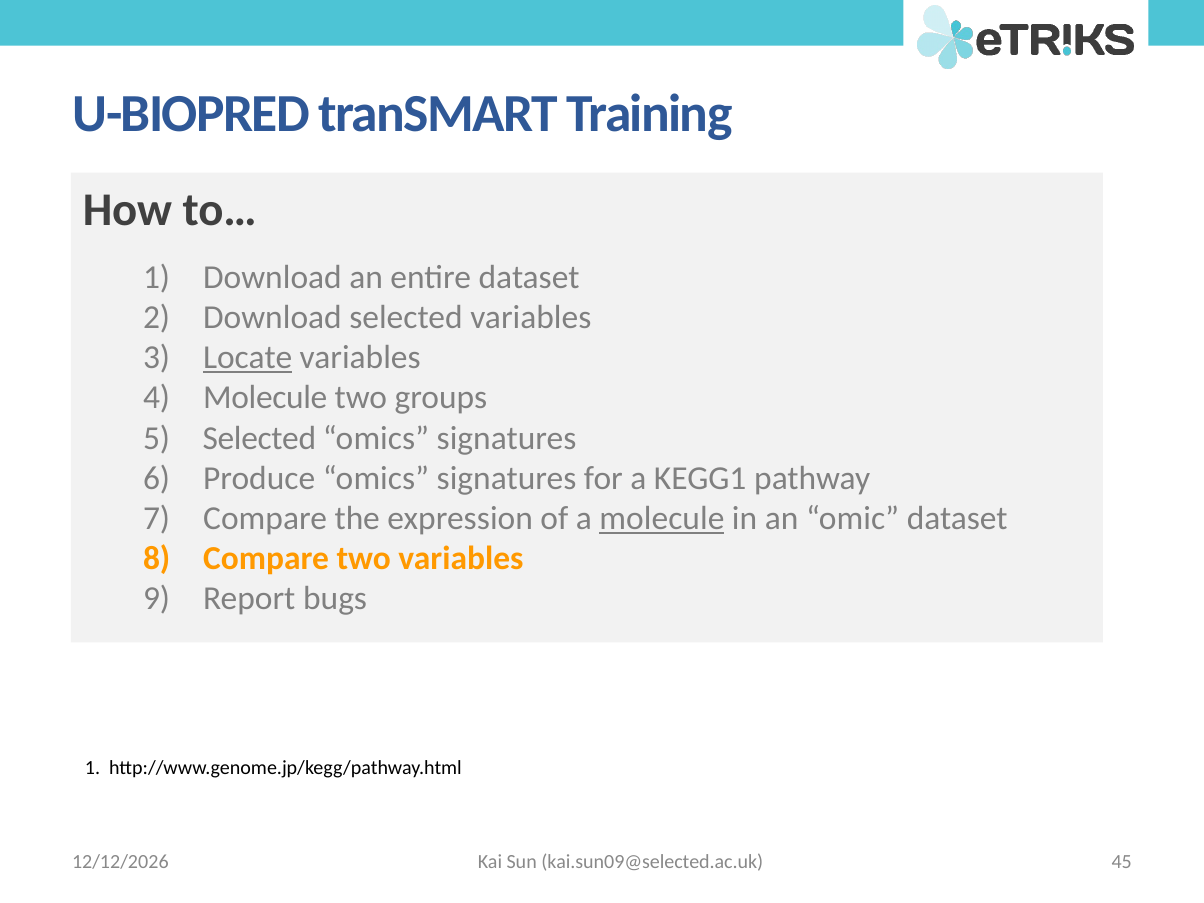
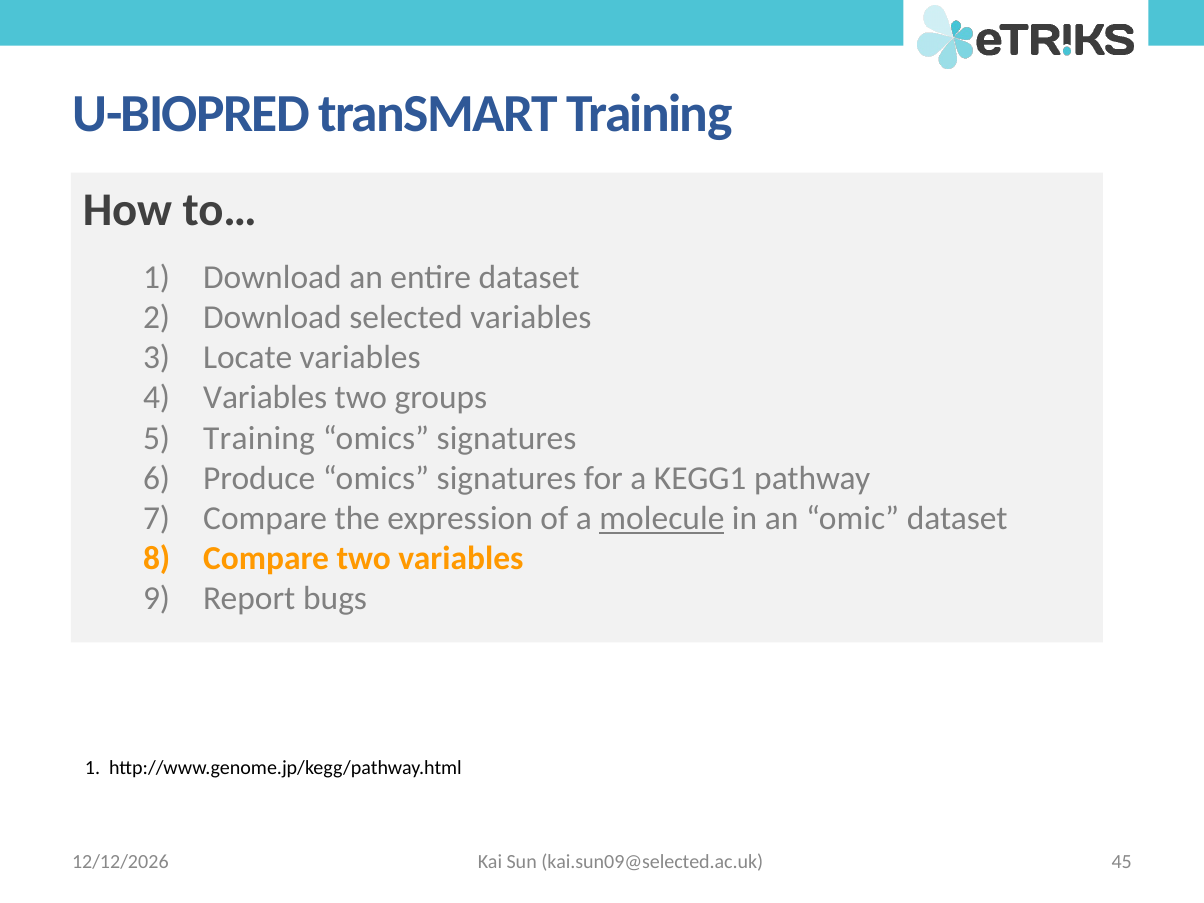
Locate underline: present -> none (248, 358)
Molecule: Molecule -> Variables (265, 398)
Selected: Selected -> Training (259, 438)
